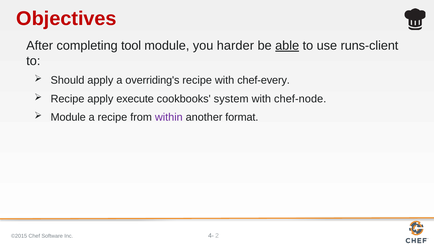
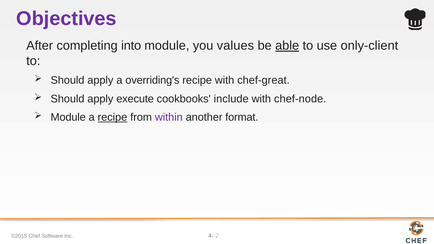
Objectives colour: red -> purple (66, 19)
tool: tool -> into (131, 46)
harder: harder -> values (235, 46)
runs-client: runs-client -> only-client (369, 46)
chef-every: chef-every -> chef-great (263, 80)
Recipe: Recipe -> Should (68, 99)
system: system -> include (231, 99)
recipe underline: none -> present (112, 117)
